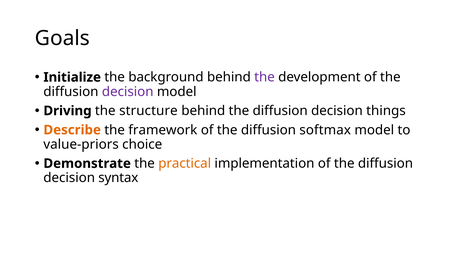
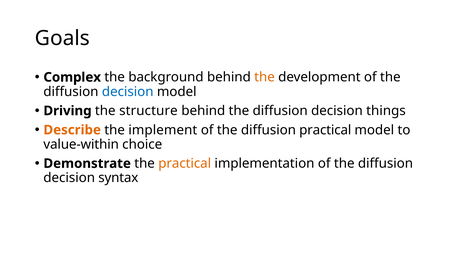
Initialize: Initialize -> Complex (72, 77)
the colour: purple -> orange (265, 77)
decision colour: purple -> blue (128, 92)
framework: framework -> implement (163, 130)
diffusion softmax: softmax -> practical (325, 130)
value-priors: value-priors -> value-within (81, 144)
